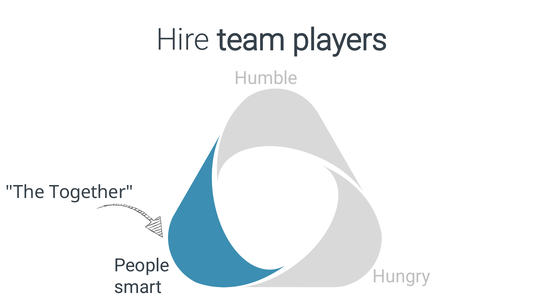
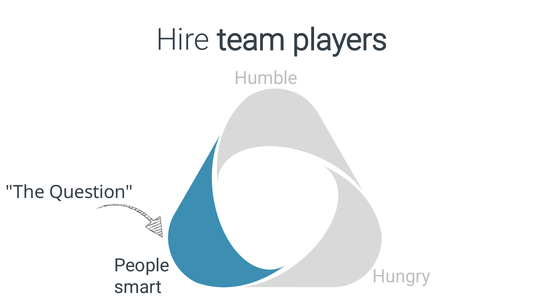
Together: Together -> Question (91, 192)
